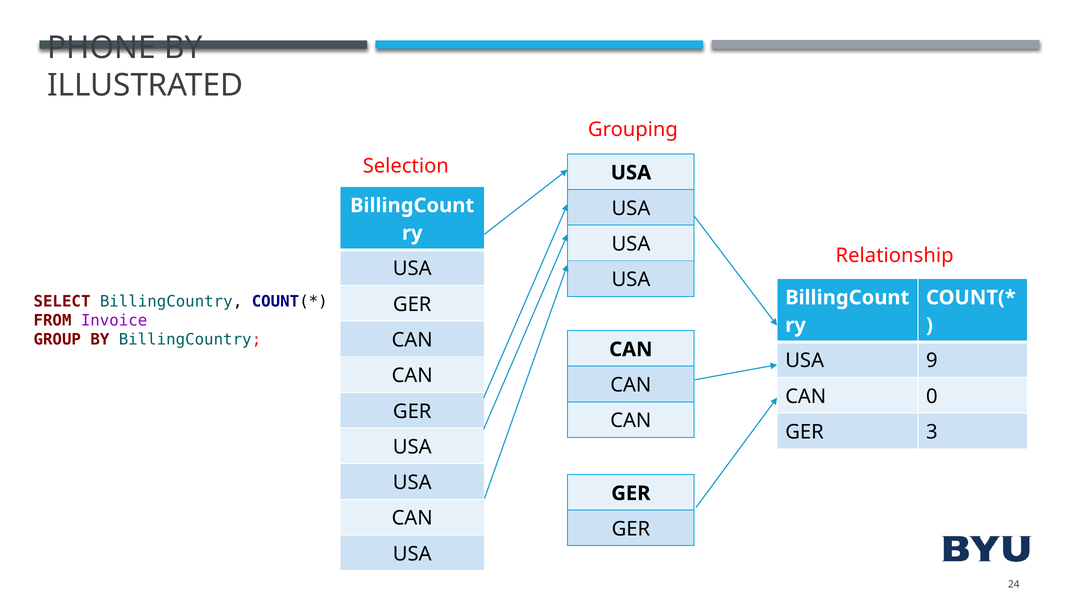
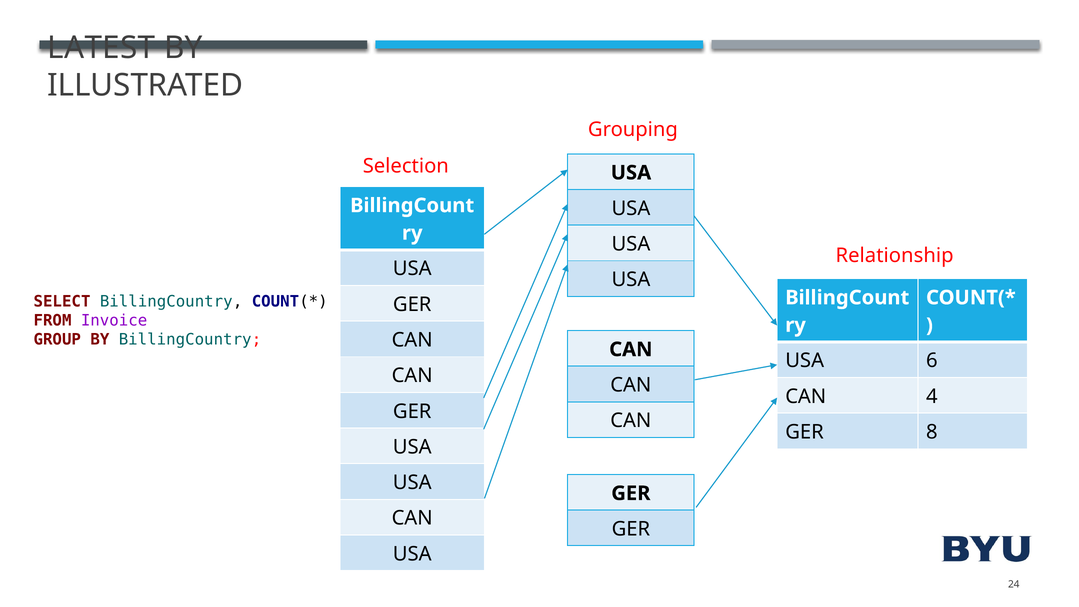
PHONE: PHONE -> LATEST (101, 48)
9: 9 -> 6 (932, 361)
0: 0 -> 4 (932, 396)
3: 3 -> 8 (932, 432)
